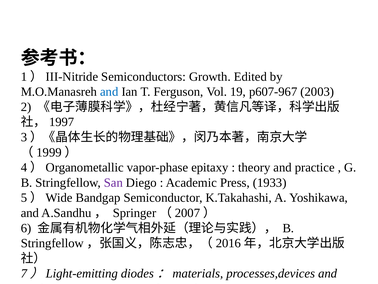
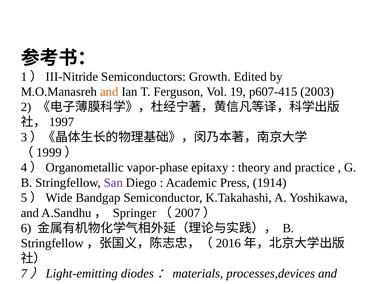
and colour: blue -> orange (109, 92)
p607-967: p607-967 -> p607-415 (273, 92)
1933: 1933 -> 1914 (270, 182)
